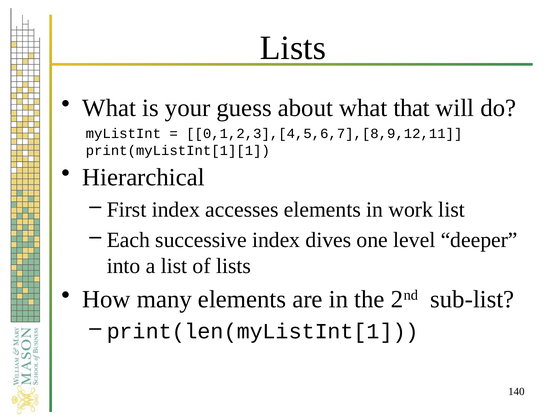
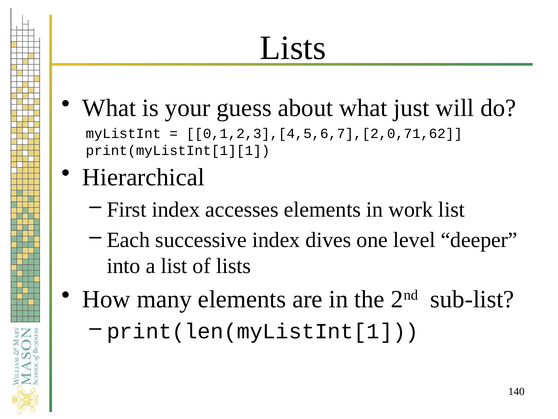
that: that -> just (411, 108)
0,1,2,3],[4,5,6,7],[8,9,12,11: 0,1,2,3],[4,5,6,7],[8,9,12,11 -> 0,1,2,3],[4,5,6,7],[2,0,71,62 (324, 134)
